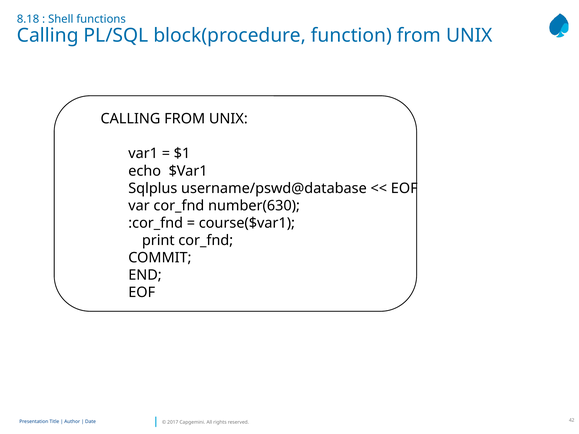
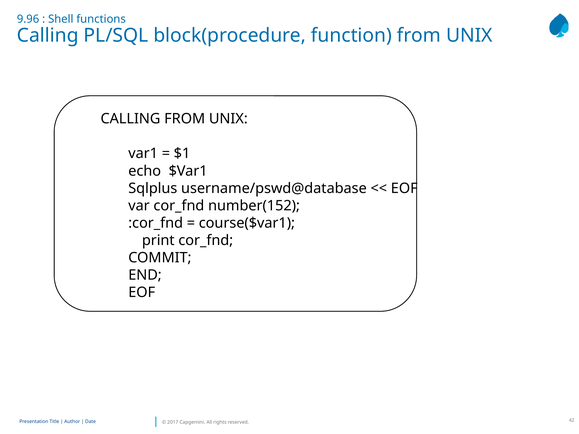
8.18: 8.18 -> 9.96 (28, 19)
number(630: number(630 -> number(152 (254, 206)
